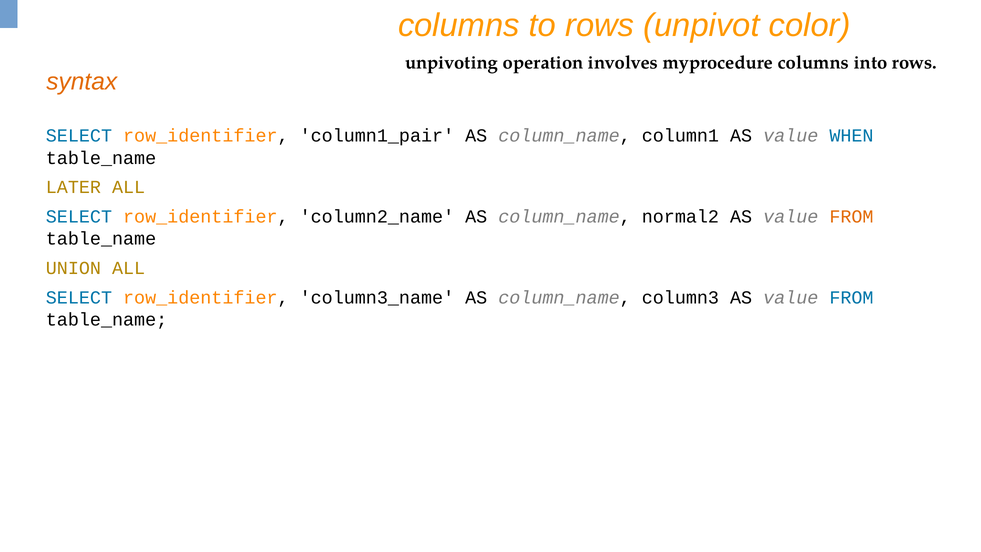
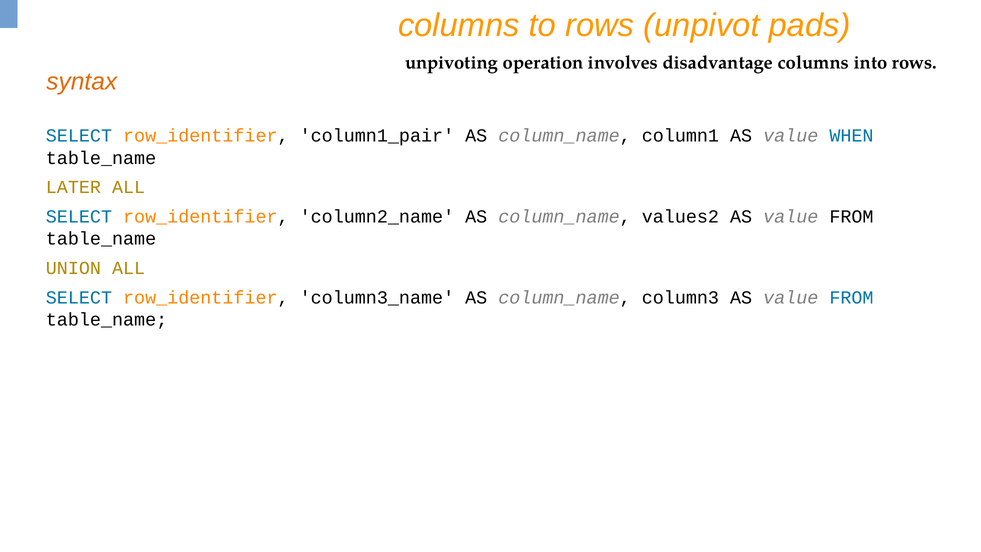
color: color -> pads (810, 26)
myprocedure: myprocedure -> disadvantage (718, 63)
normal2: normal2 -> values2 (680, 217)
FROM colour: orange -> black (851, 217)
